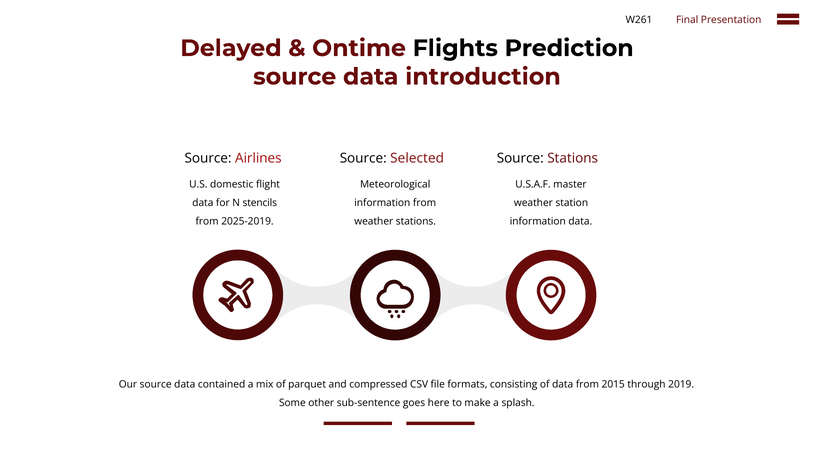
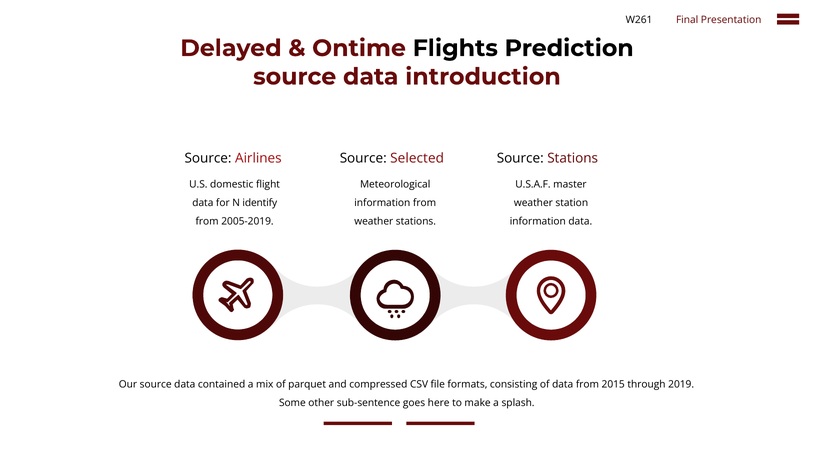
stencils: stencils -> identify (260, 203)
2025-2019: 2025-2019 -> 2005-2019 (247, 221)
